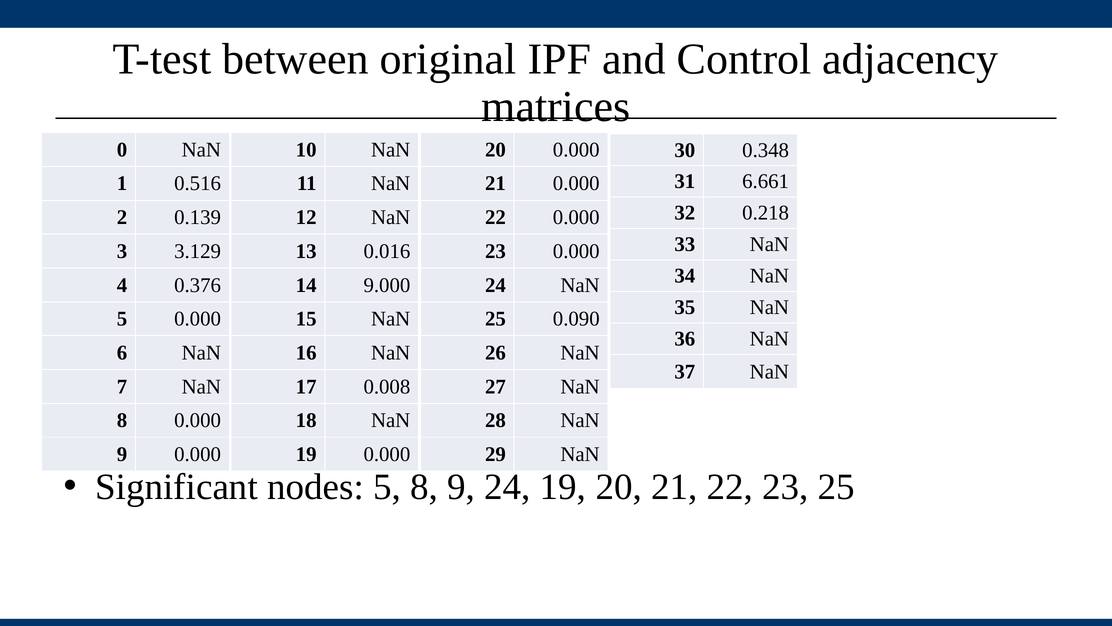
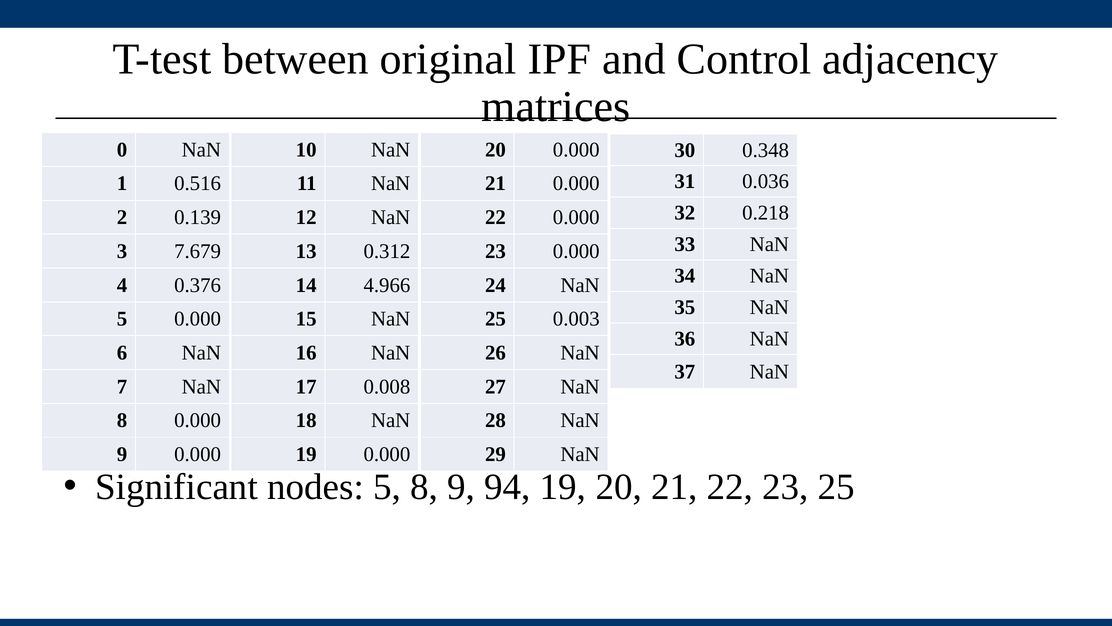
6.661: 6.661 -> 0.036 (766, 181)
3.129: 3.129 -> 7.679 (198, 251)
0.016: 0.016 -> 0.312 (387, 251)
9.000: 9.000 -> 4.966 (387, 285)
0.090: 0.090 -> 0.003 (576, 319)
9 24: 24 -> 94 (508, 486)
